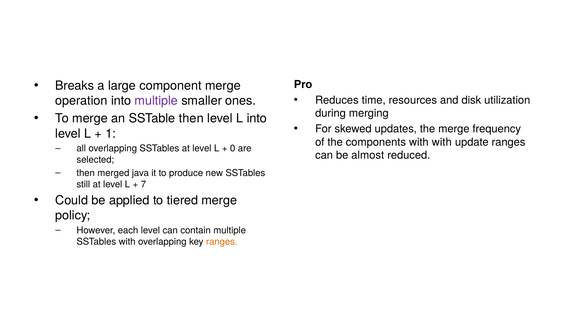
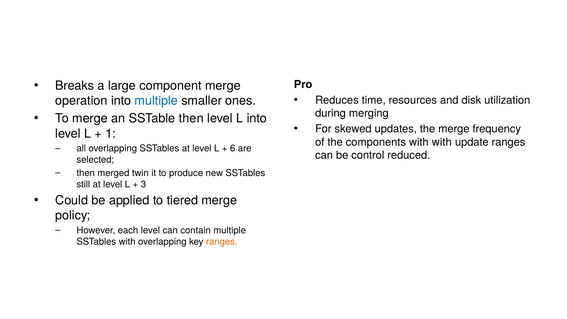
multiple colour: purple -> blue (156, 101)
0: 0 -> 6 (233, 148)
almost: almost -> control (368, 155)
java: java -> twin (140, 173)
7: 7 -> 3 (143, 184)
